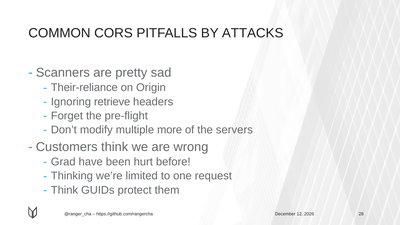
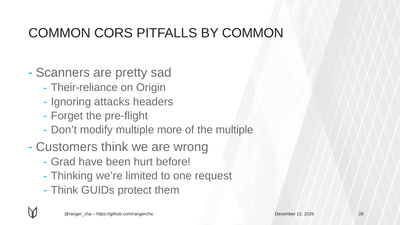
BY ATTACKS: ATTACKS -> COMMON (253, 33)
retrieve: retrieve -> attacks (112, 102)
the servers: servers -> multiple (234, 130)
